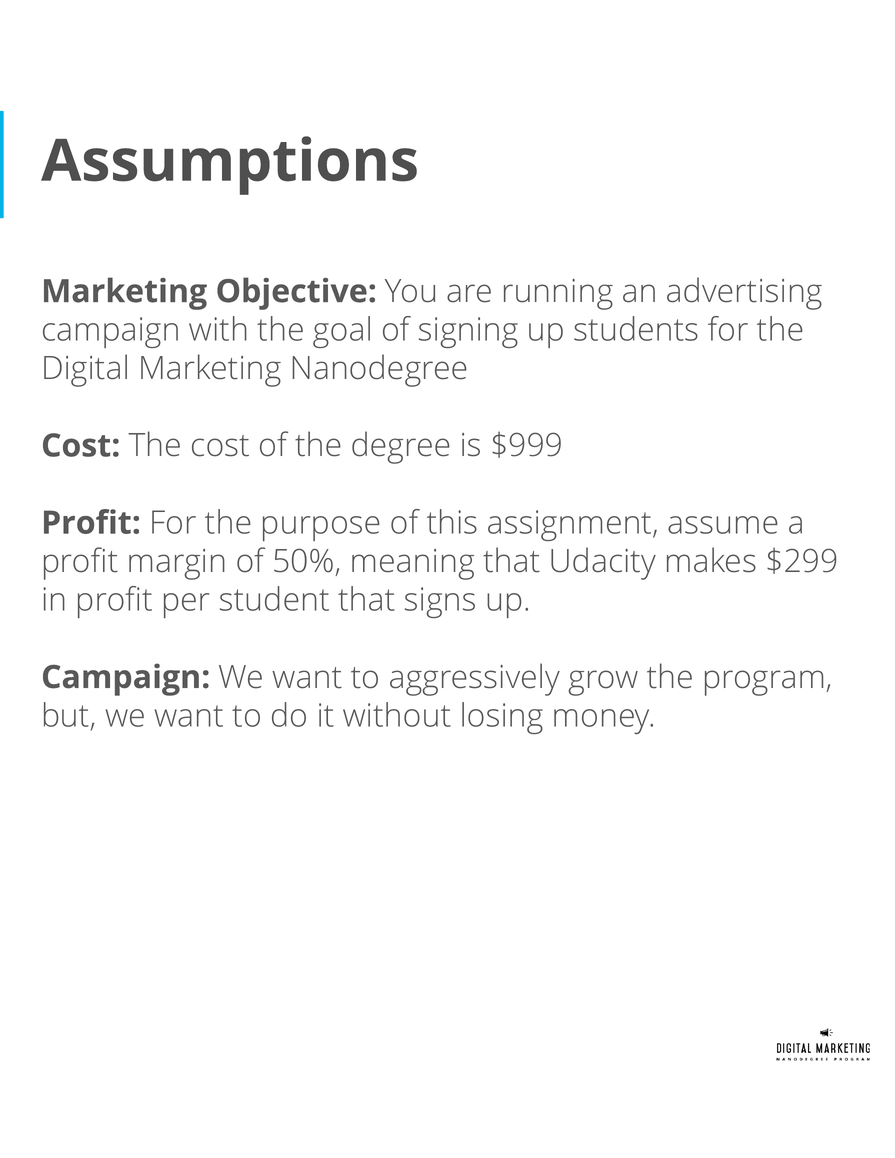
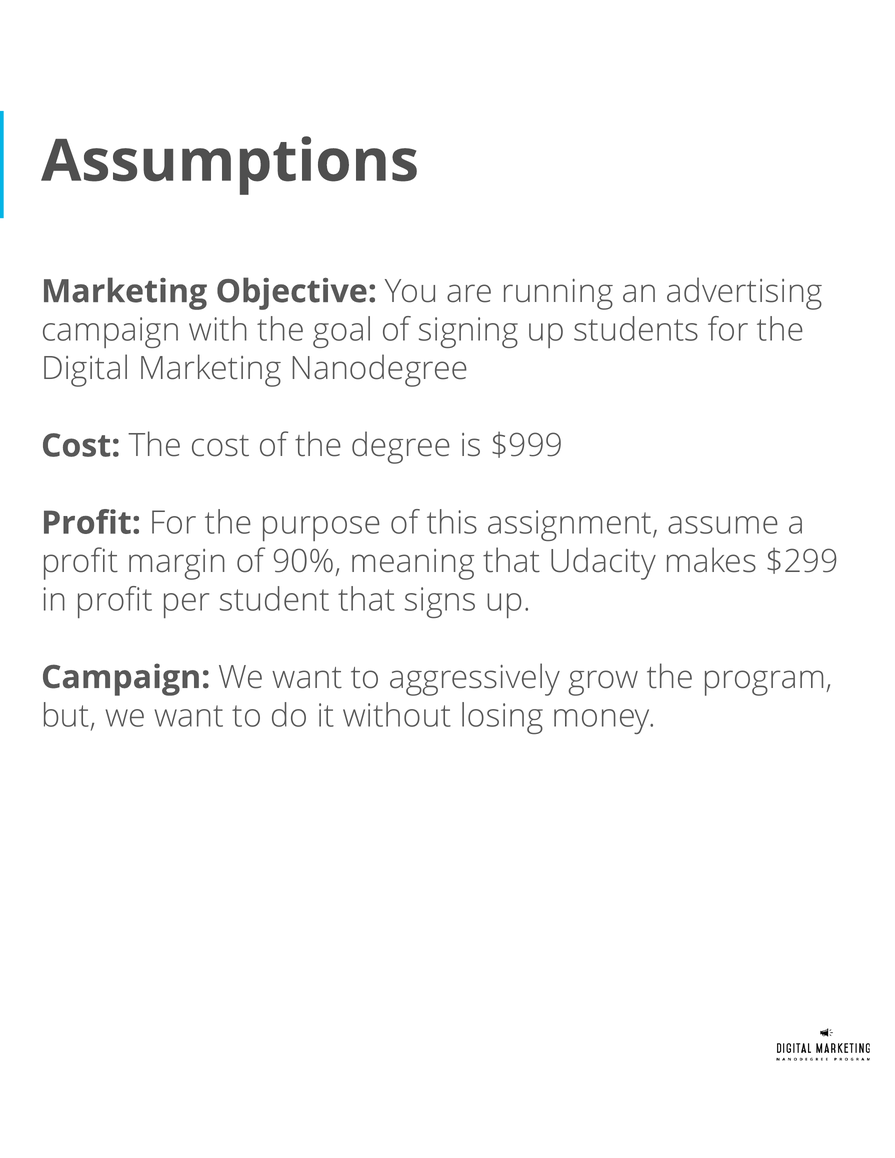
50%: 50% -> 90% (307, 562)
